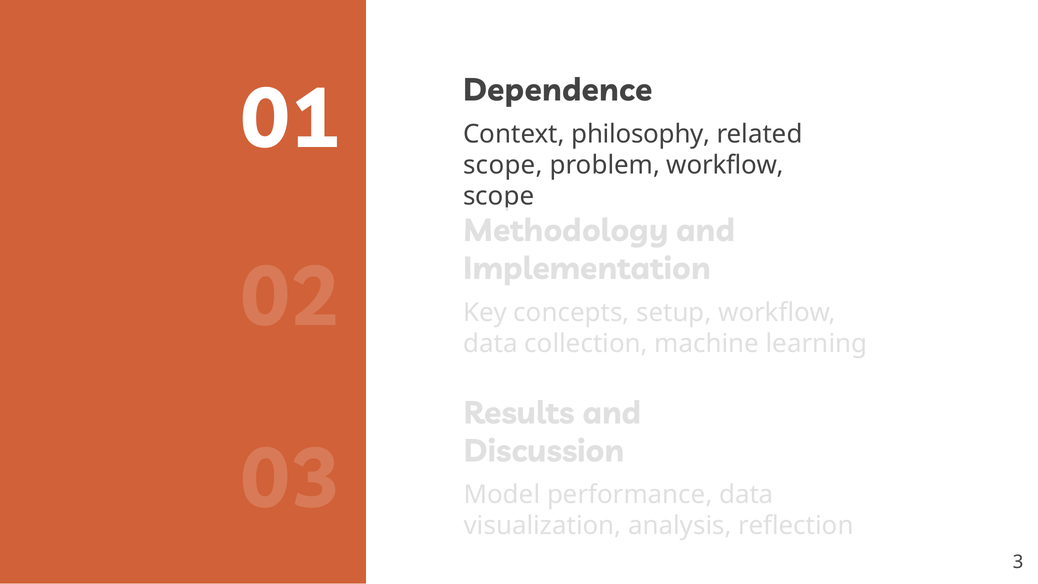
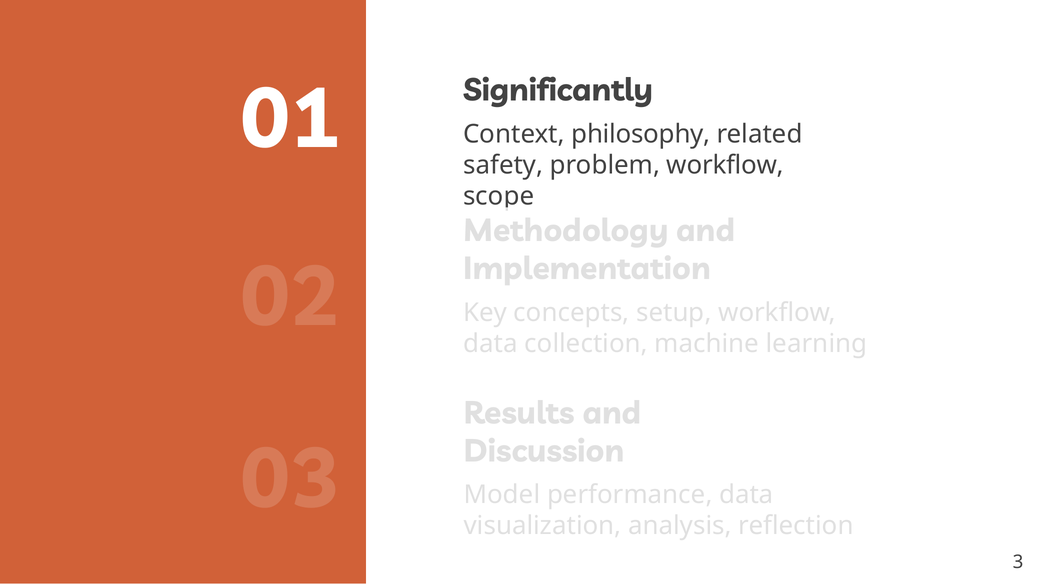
Dependence: Dependence -> Significantly (558, 91)
scope: scope -> safety (503, 165)
